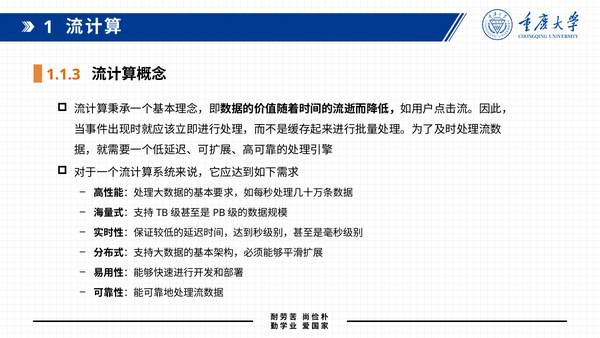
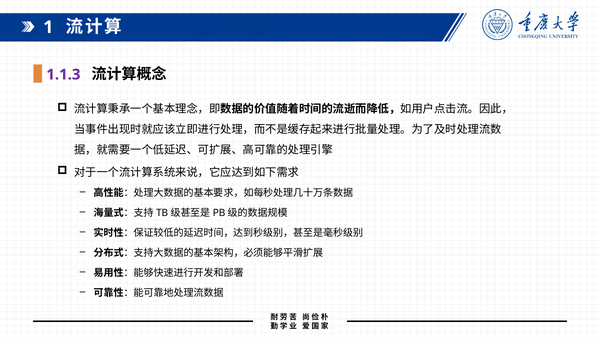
1.1.3 colour: orange -> purple (63, 74)
